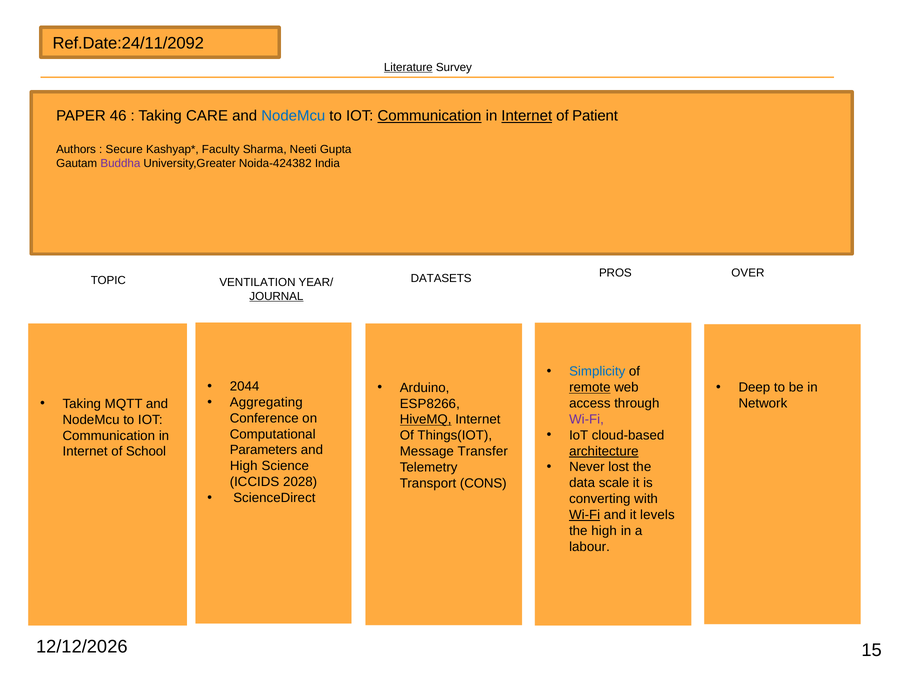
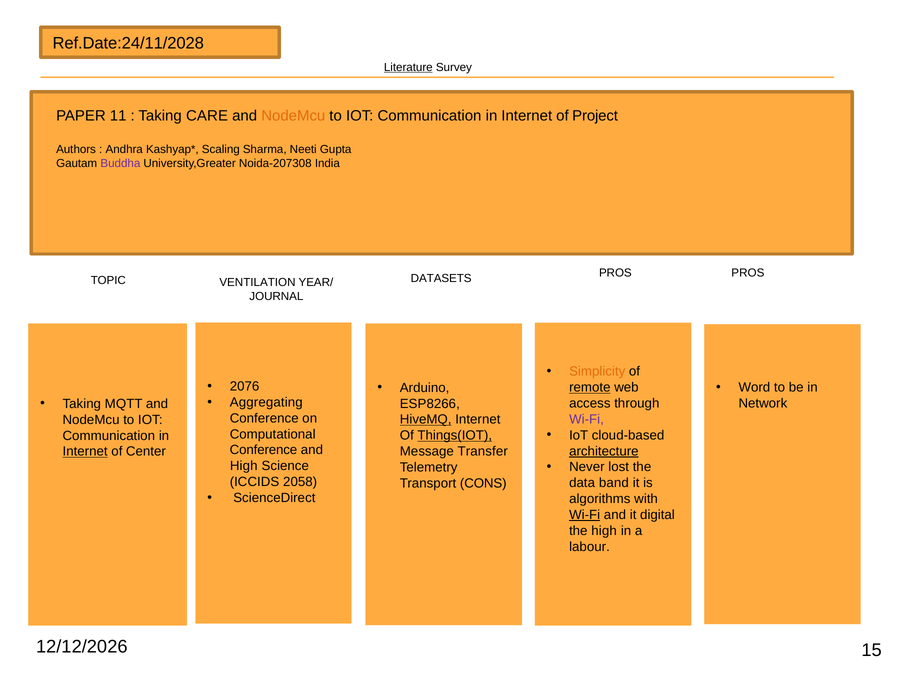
Ref.Date:24/11/2092: Ref.Date:24/11/2092 -> Ref.Date:24/11/2028 (128, 43)
46: 46 -> 11 (118, 116)
NodeMcu colour: blue -> orange (293, 116)
Communication underline: present -> none (429, 116)
Internet underline: present -> none (527, 116)
Patient: Patient -> Project (595, 116)
Secure: Secure -> Andhra (124, 150)
Faculty: Faculty -> Scaling (221, 150)
Noida-424382: Noida-424382 -> Noida-207308 (275, 164)
PROS OVER: OVER -> PROS (748, 273)
JOURNAL underline: present -> none (276, 296)
Simplicity colour: blue -> orange (597, 371)
2044: 2044 -> 2076 (245, 386)
Deep: Deep -> Word (754, 387)
Things(IOT underline: none -> present (455, 435)
Parameters: Parameters -> Conference (263, 450)
Internet underline: none -> present (85, 451)
School: School -> Center (146, 451)
2028: 2028 -> 2058 (300, 482)
scale: scale -> band (614, 483)
converting: converting -> algorithms (600, 499)
levels: levels -> digital (657, 515)
